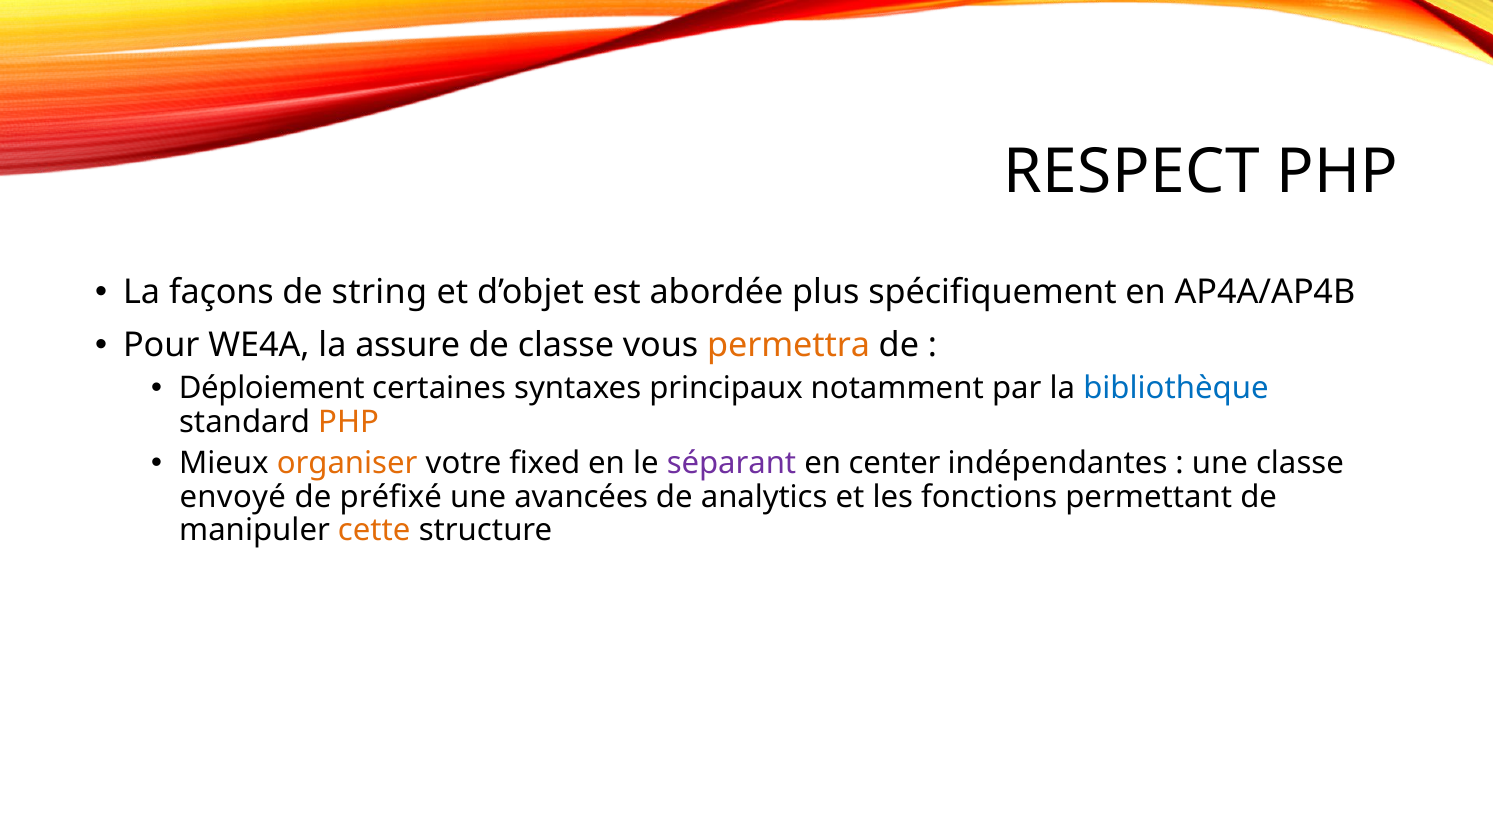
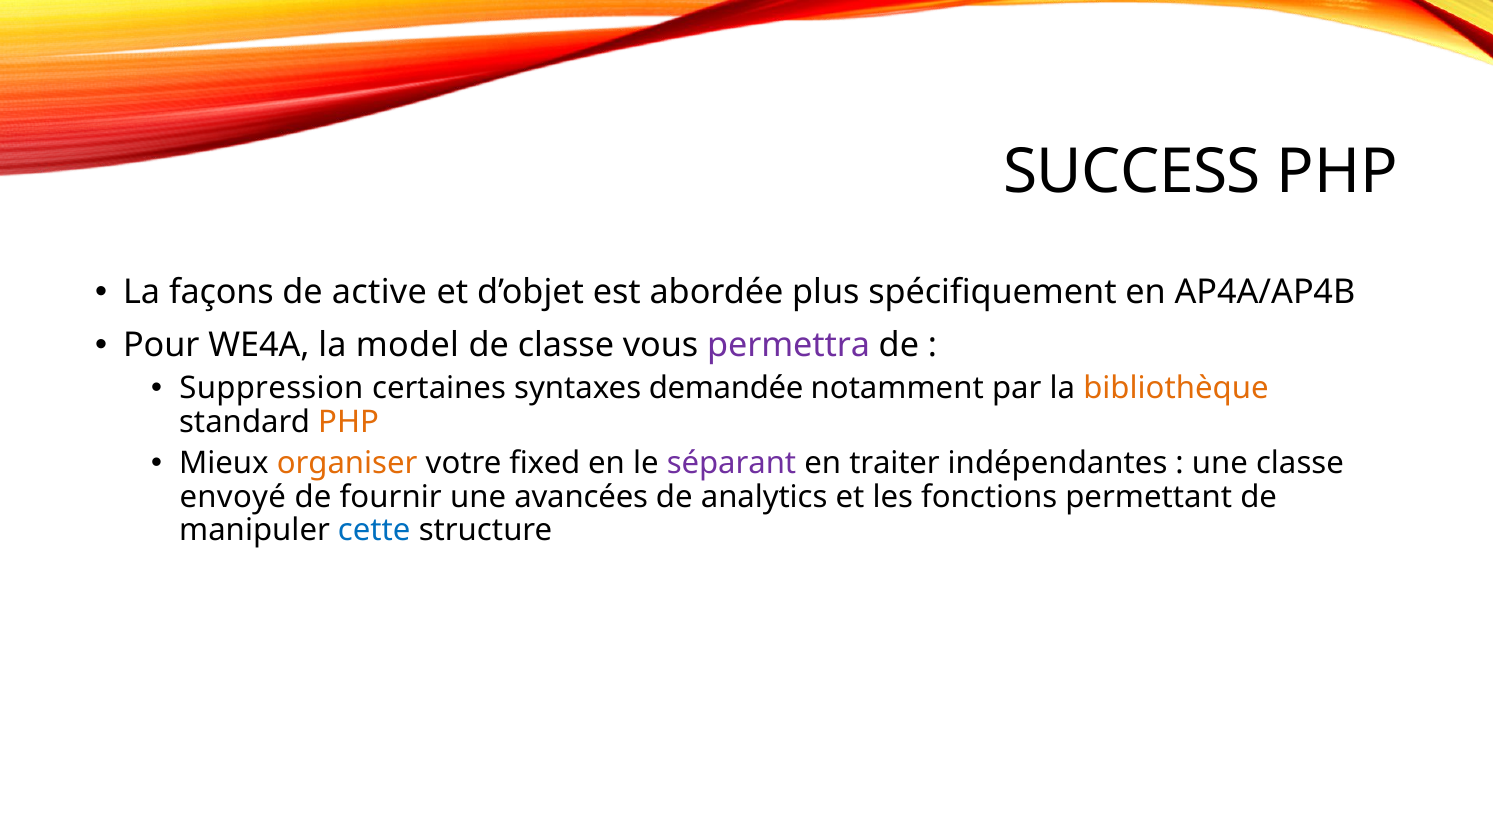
RESPECT: RESPECT -> SUCCESS (1132, 172)
string: string -> active (379, 293)
assure: assure -> model (407, 345)
permettra colour: orange -> purple (789, 345)
Déploiement: Déploiement -> Suppression (271, 388)
principaux: principaux -> demandée (726, 388)
bibliothèque colour: blue -> orange (1176, 388)
center: center -> traiter (894, 463)
préfixé: préfixé -> fournir (391, 497)
cette colour: orange -> blue (374, 530)
